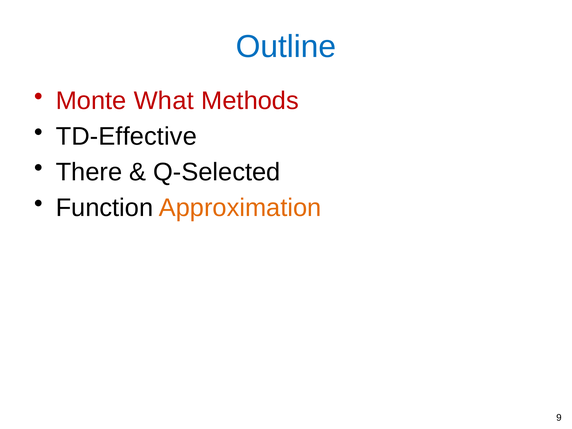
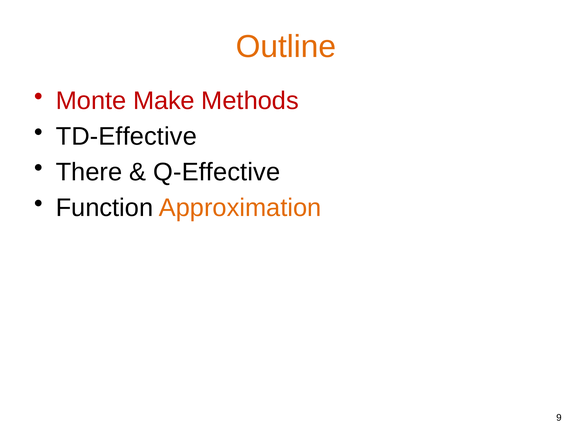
Outline colour: blue -> orange (286, 47)
What: What -> Make (164, 101)
Q-Selected: Q-Selected -> Q-Effective (217, 172)
